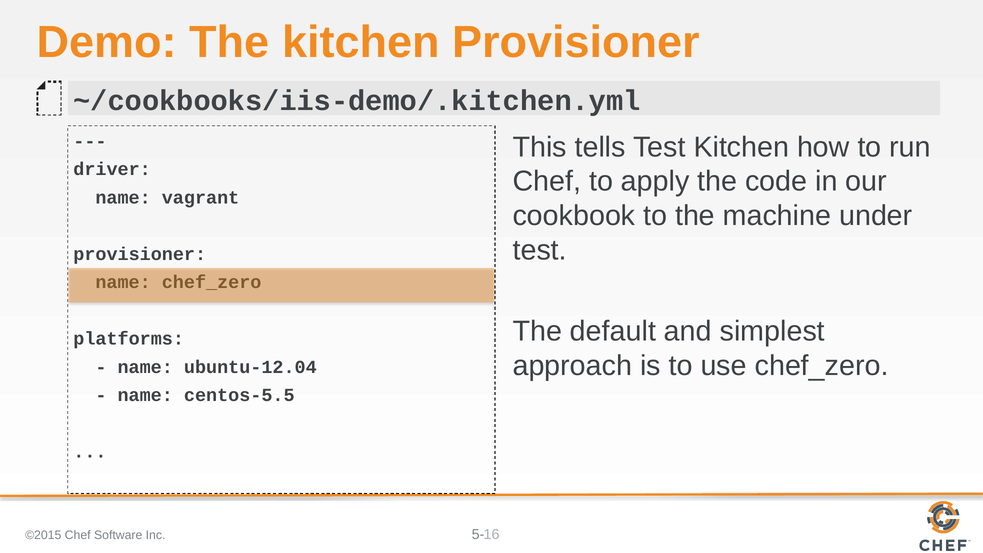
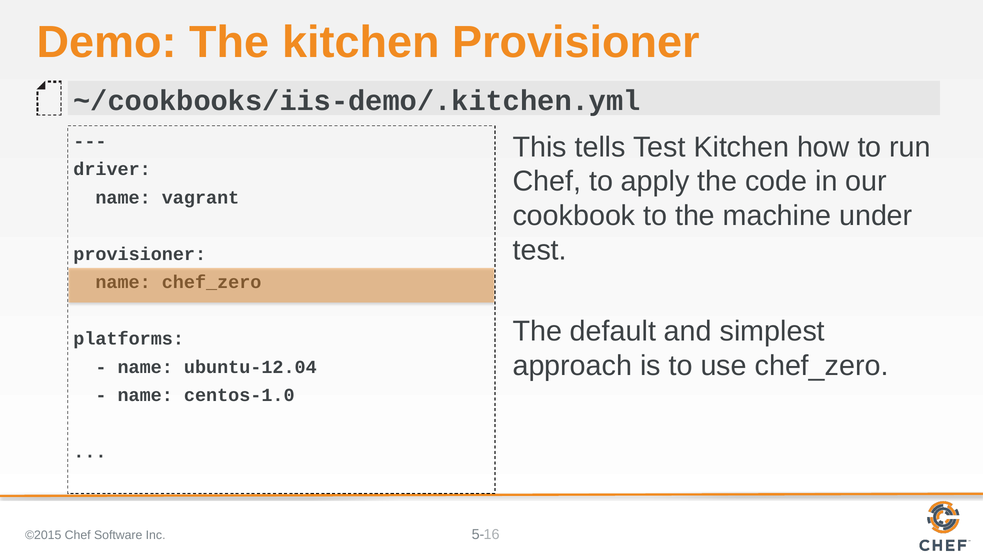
centos-5.5: centos-5.5 -> centos-1.0 (239, 395)
